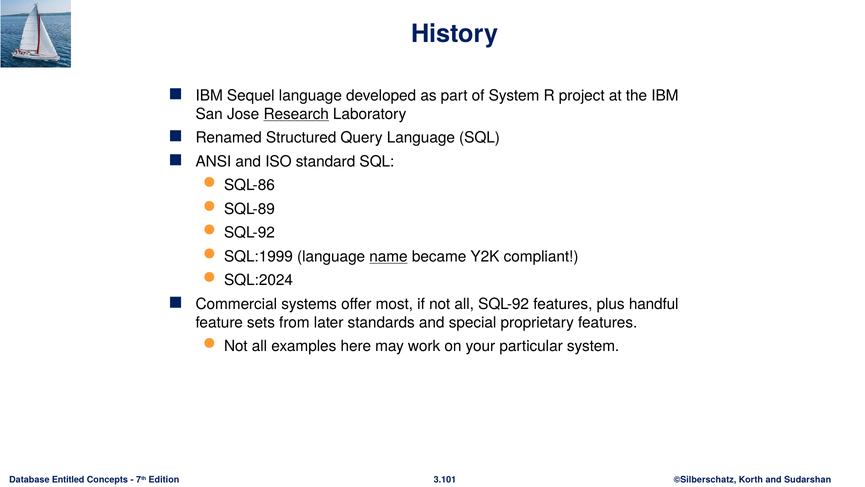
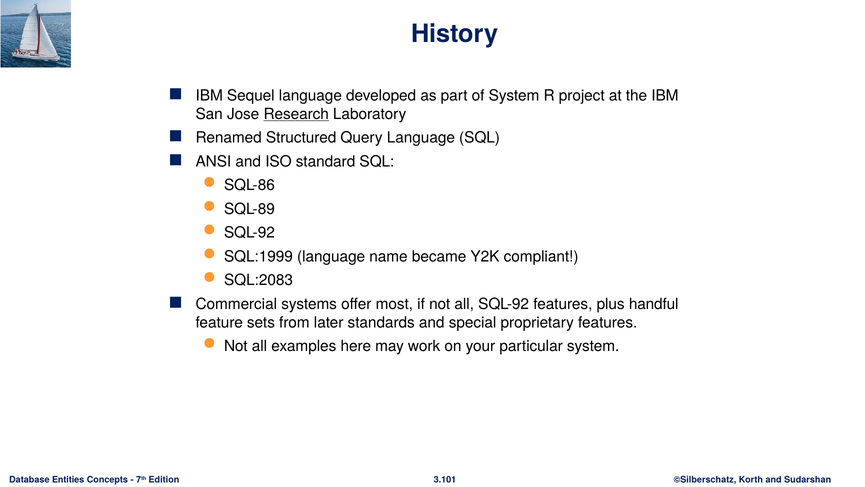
name underline: present -> none (389, 256)
SQL:2024: SQL:2024 -> SQL:2083 (258, 280)
Entitled: Entitled -> Entities (68, 479)
